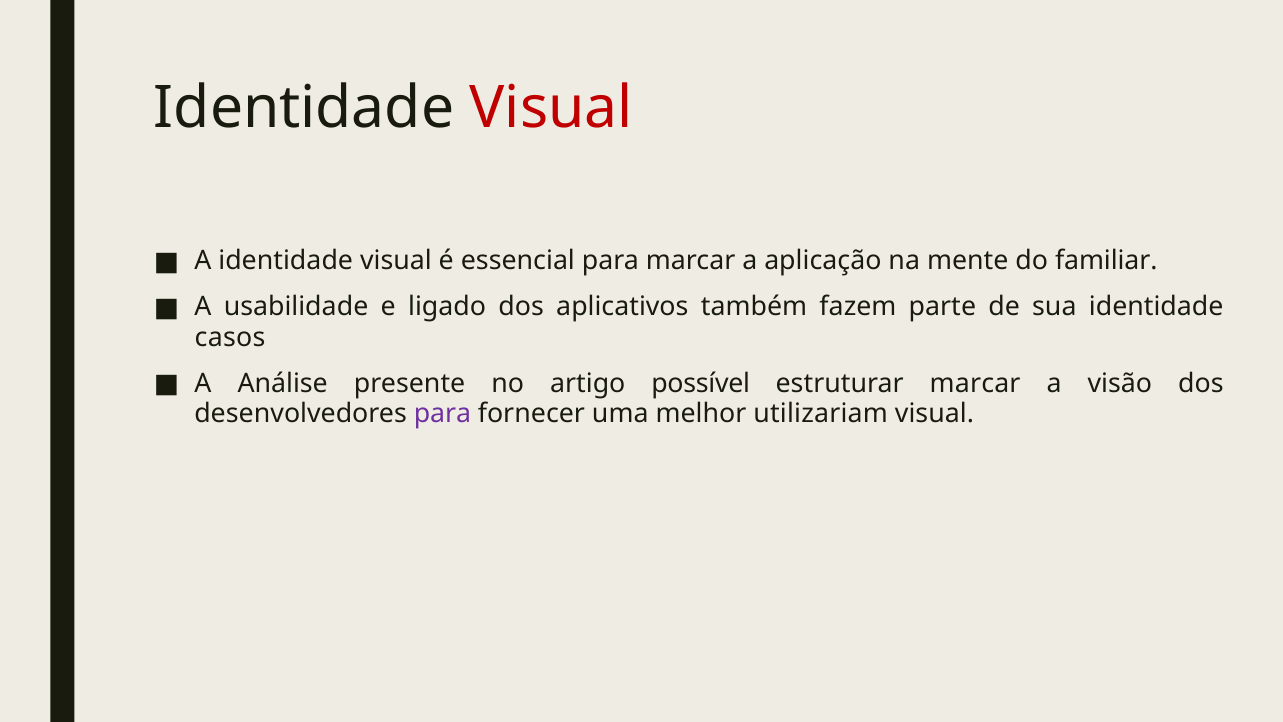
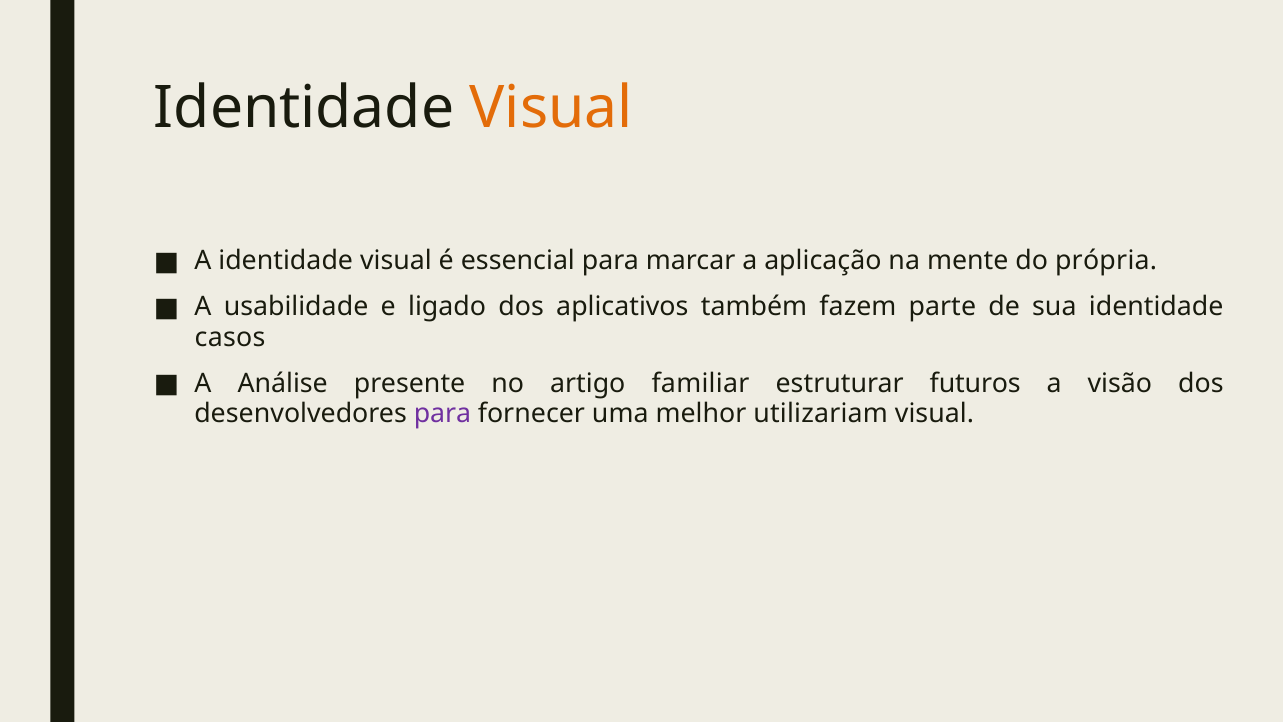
Visual colour: red -> orange (551, 108)
familiar: familiar -> própria (1106, 261)
possível: possível -> familiar (700, 383)
estruturar marcar: marcar -> futuros (975, 383)
